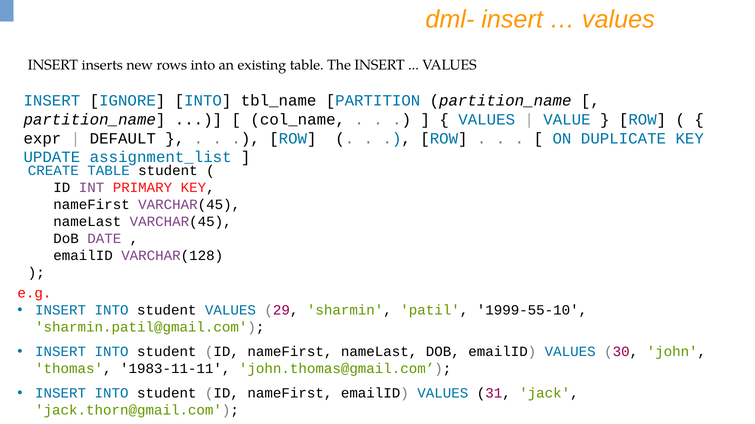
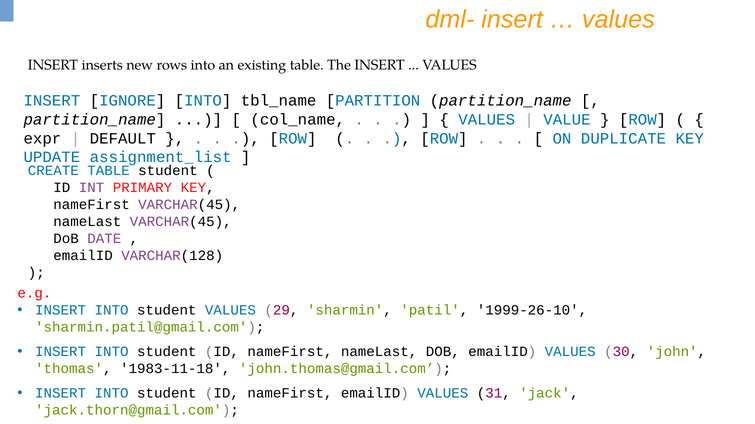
1999-55-10: 1999-55-10 -> 1999-26-10 (532, 311)
1983-11-11: 1983-11-11 -> 1983-11-18 (175, 369)
